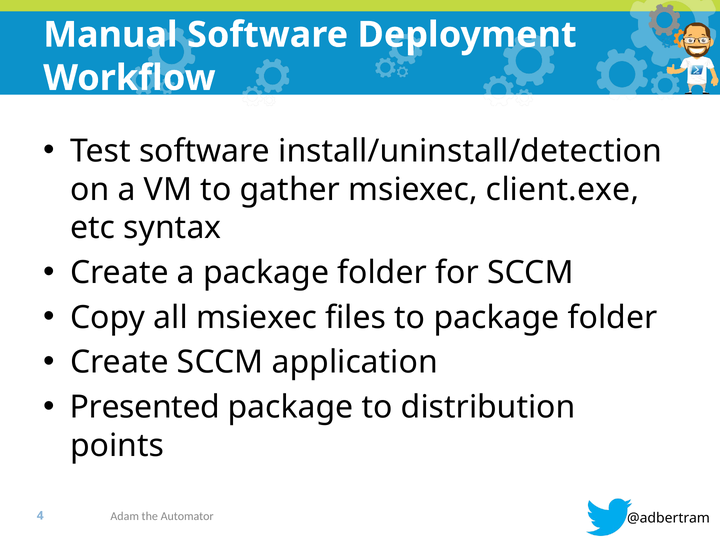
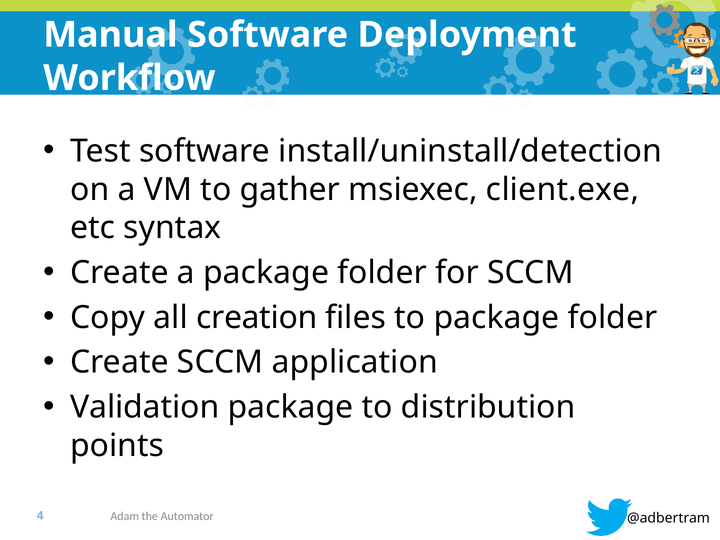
all msiexec: msiexec -> creation (257, 317)
Presented: Presented -> Validation (145, 407)
